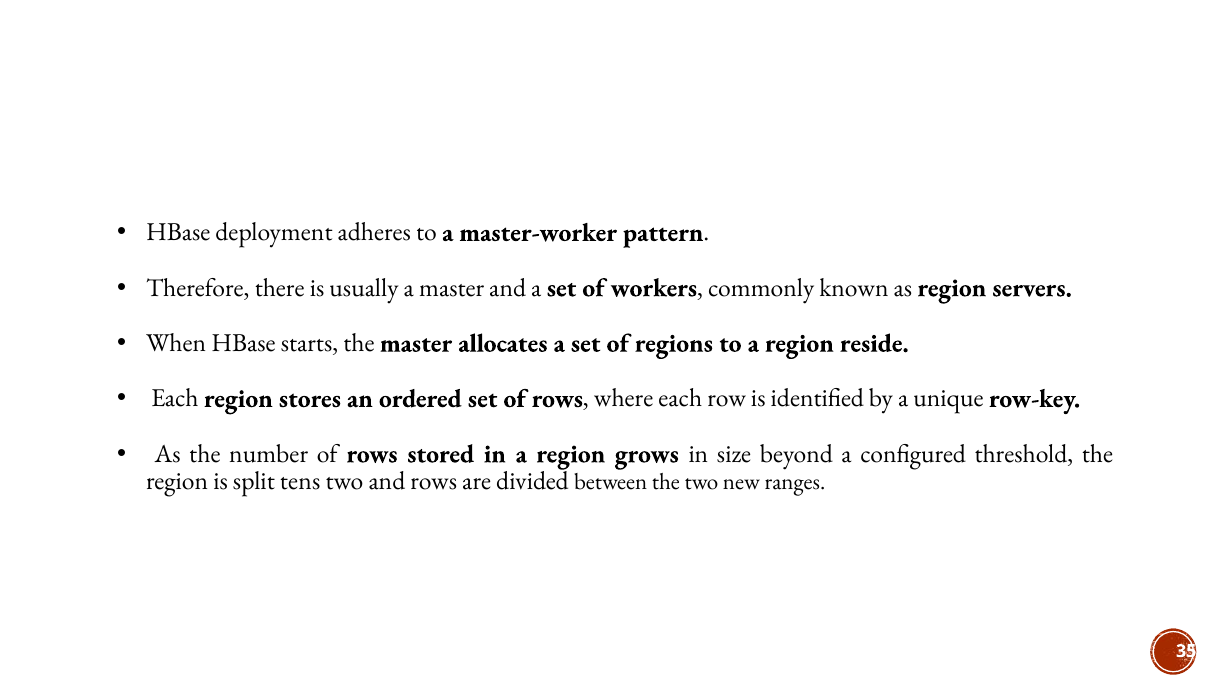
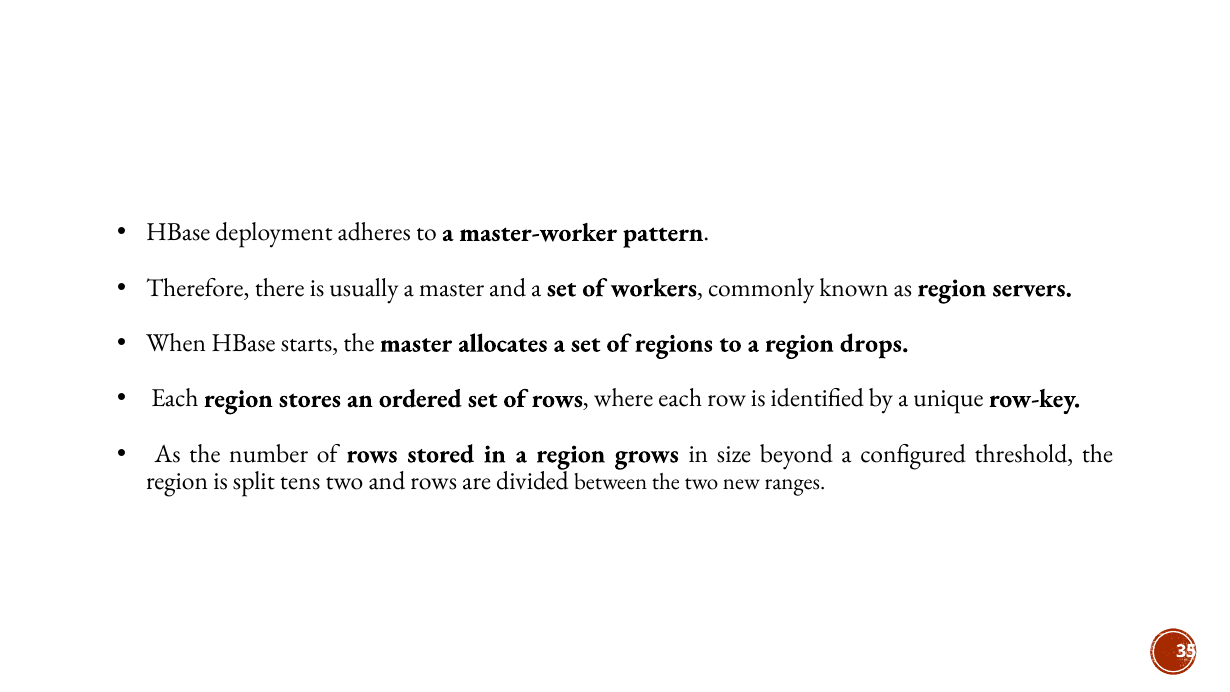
reside: reside -> drops (874, 343)
